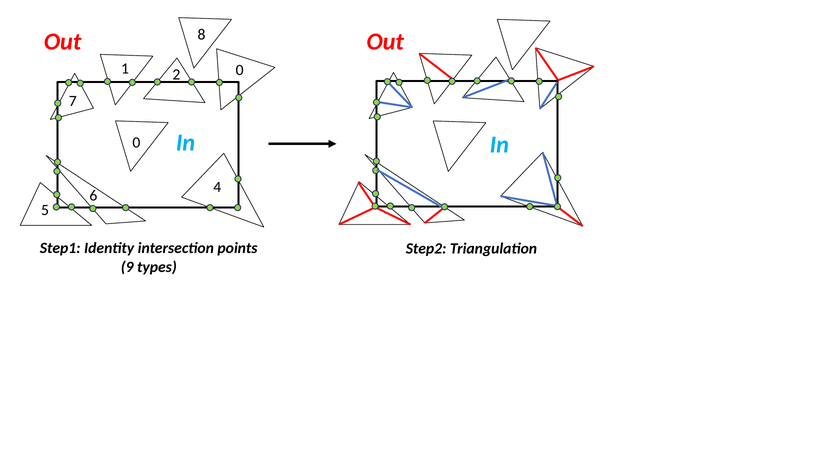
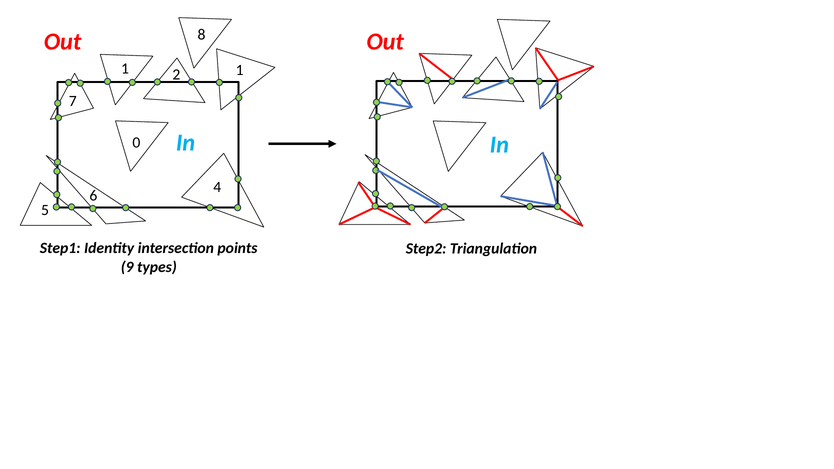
2 0: 0 -> 1 (240, 70)
